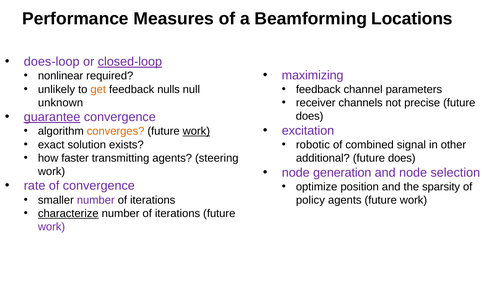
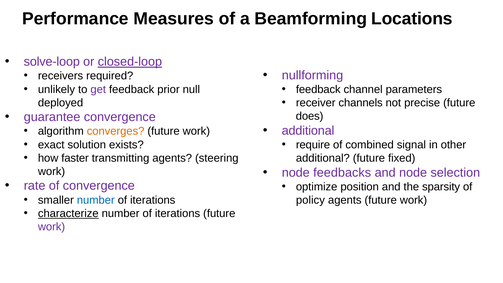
does-loop: does-loop -> solve-loop (52, 62)
maximizing: maximizing -> nullforming (313, 75)
nonlinear: nonlinear -> receivers (61, 76)
get colour: orange -> purple (98, 89)
nulls: nulls -> prior (168, 89)
unknown: unknown -> deployed (61, 103)
guarantee underline: present -> none (52, 117)
excitation: excitation -> additional (308, 131)
work underline: present -> none (196, 131)
robotic: robotic -> require (313, 145)
does: does -> fixed (402, 158)
generation: generation -> feedbacks (342, 173)
number colour: purple -> blue (96, 200)
